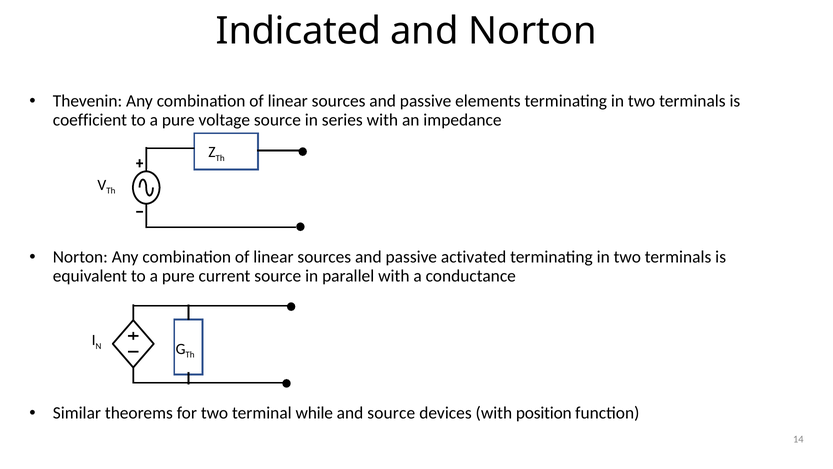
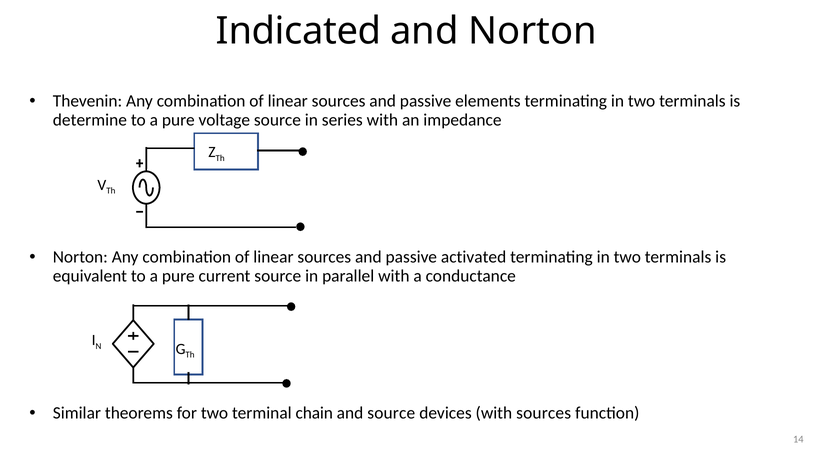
coefficient: coefficient -> determine (90, 120)
while: while -> chain (314, 413)
with position: position -> sources (544, 413)
